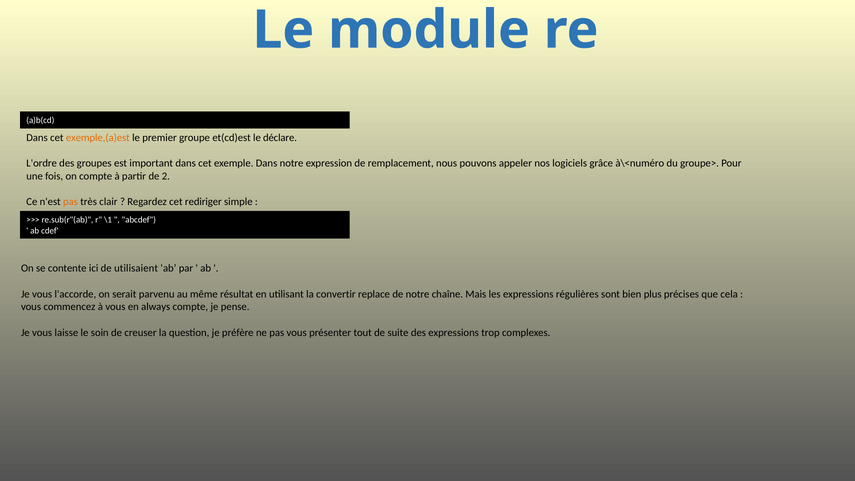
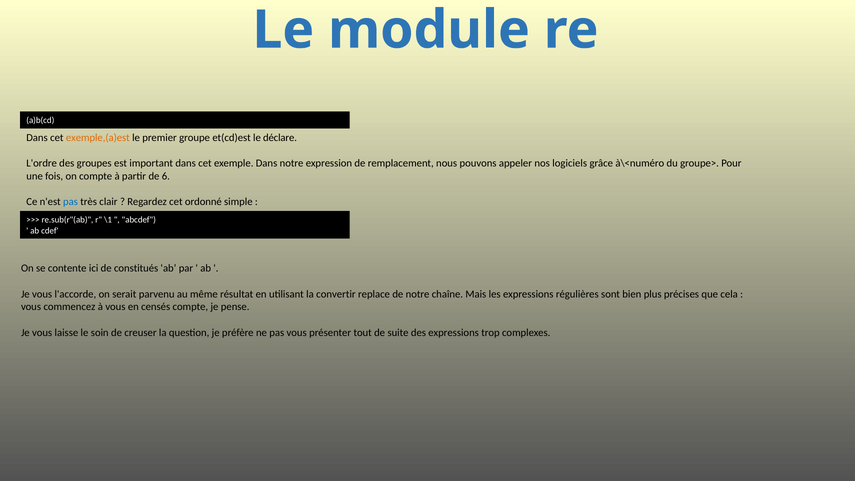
2: 2 -> 6 (166, 176)
pas colour: orange -> blue (70, 202)
rediriger: rediriger -> ordonné (203, 202)
utilisaient: utilisaient -> constitués (136, 268)
always: always -> censés (156, 307)
